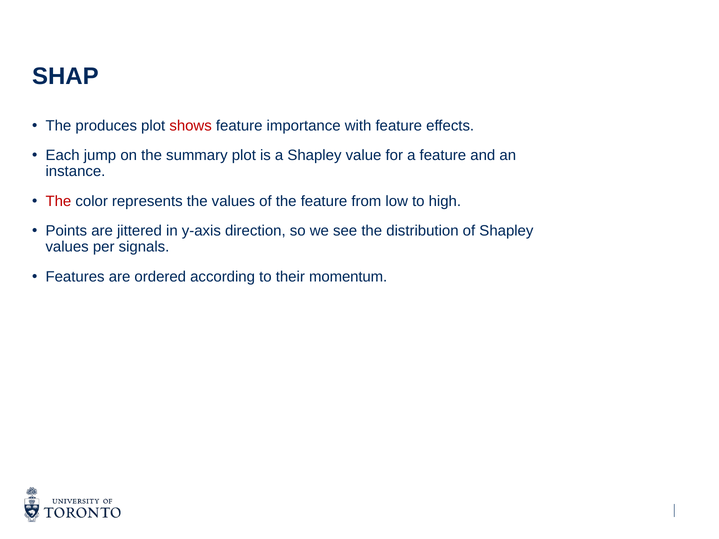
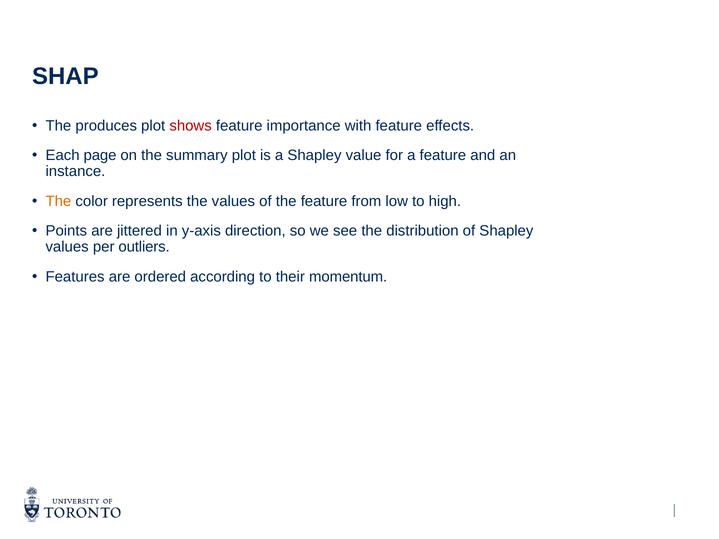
jump: jump -> page (100, 155)
The colour: red -> orange (58, 201)
signals: signals -> outliers (144, 247)
